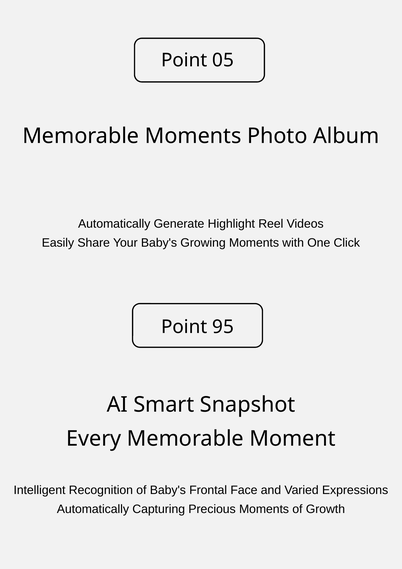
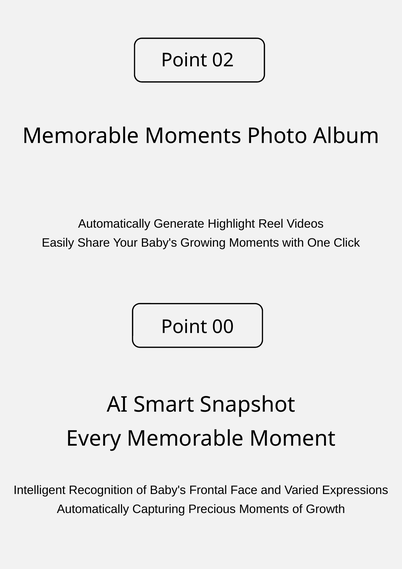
05: 05 -> 02 (223, 60)
95: 95 -> 00 (223, 326)
